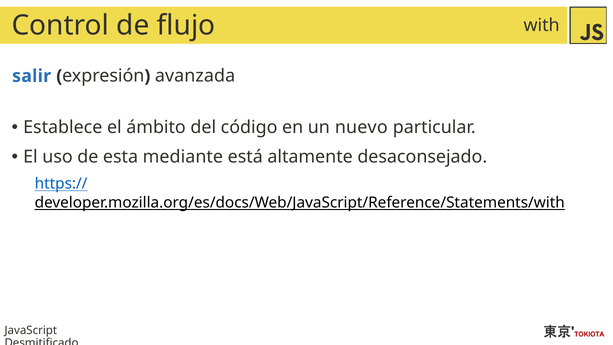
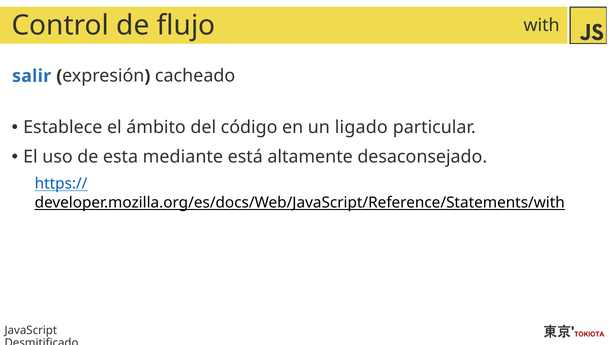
avanzada: avanzada -> cacheado (195, 76)
nuevo: nuevo -> ligado (361, 127)
